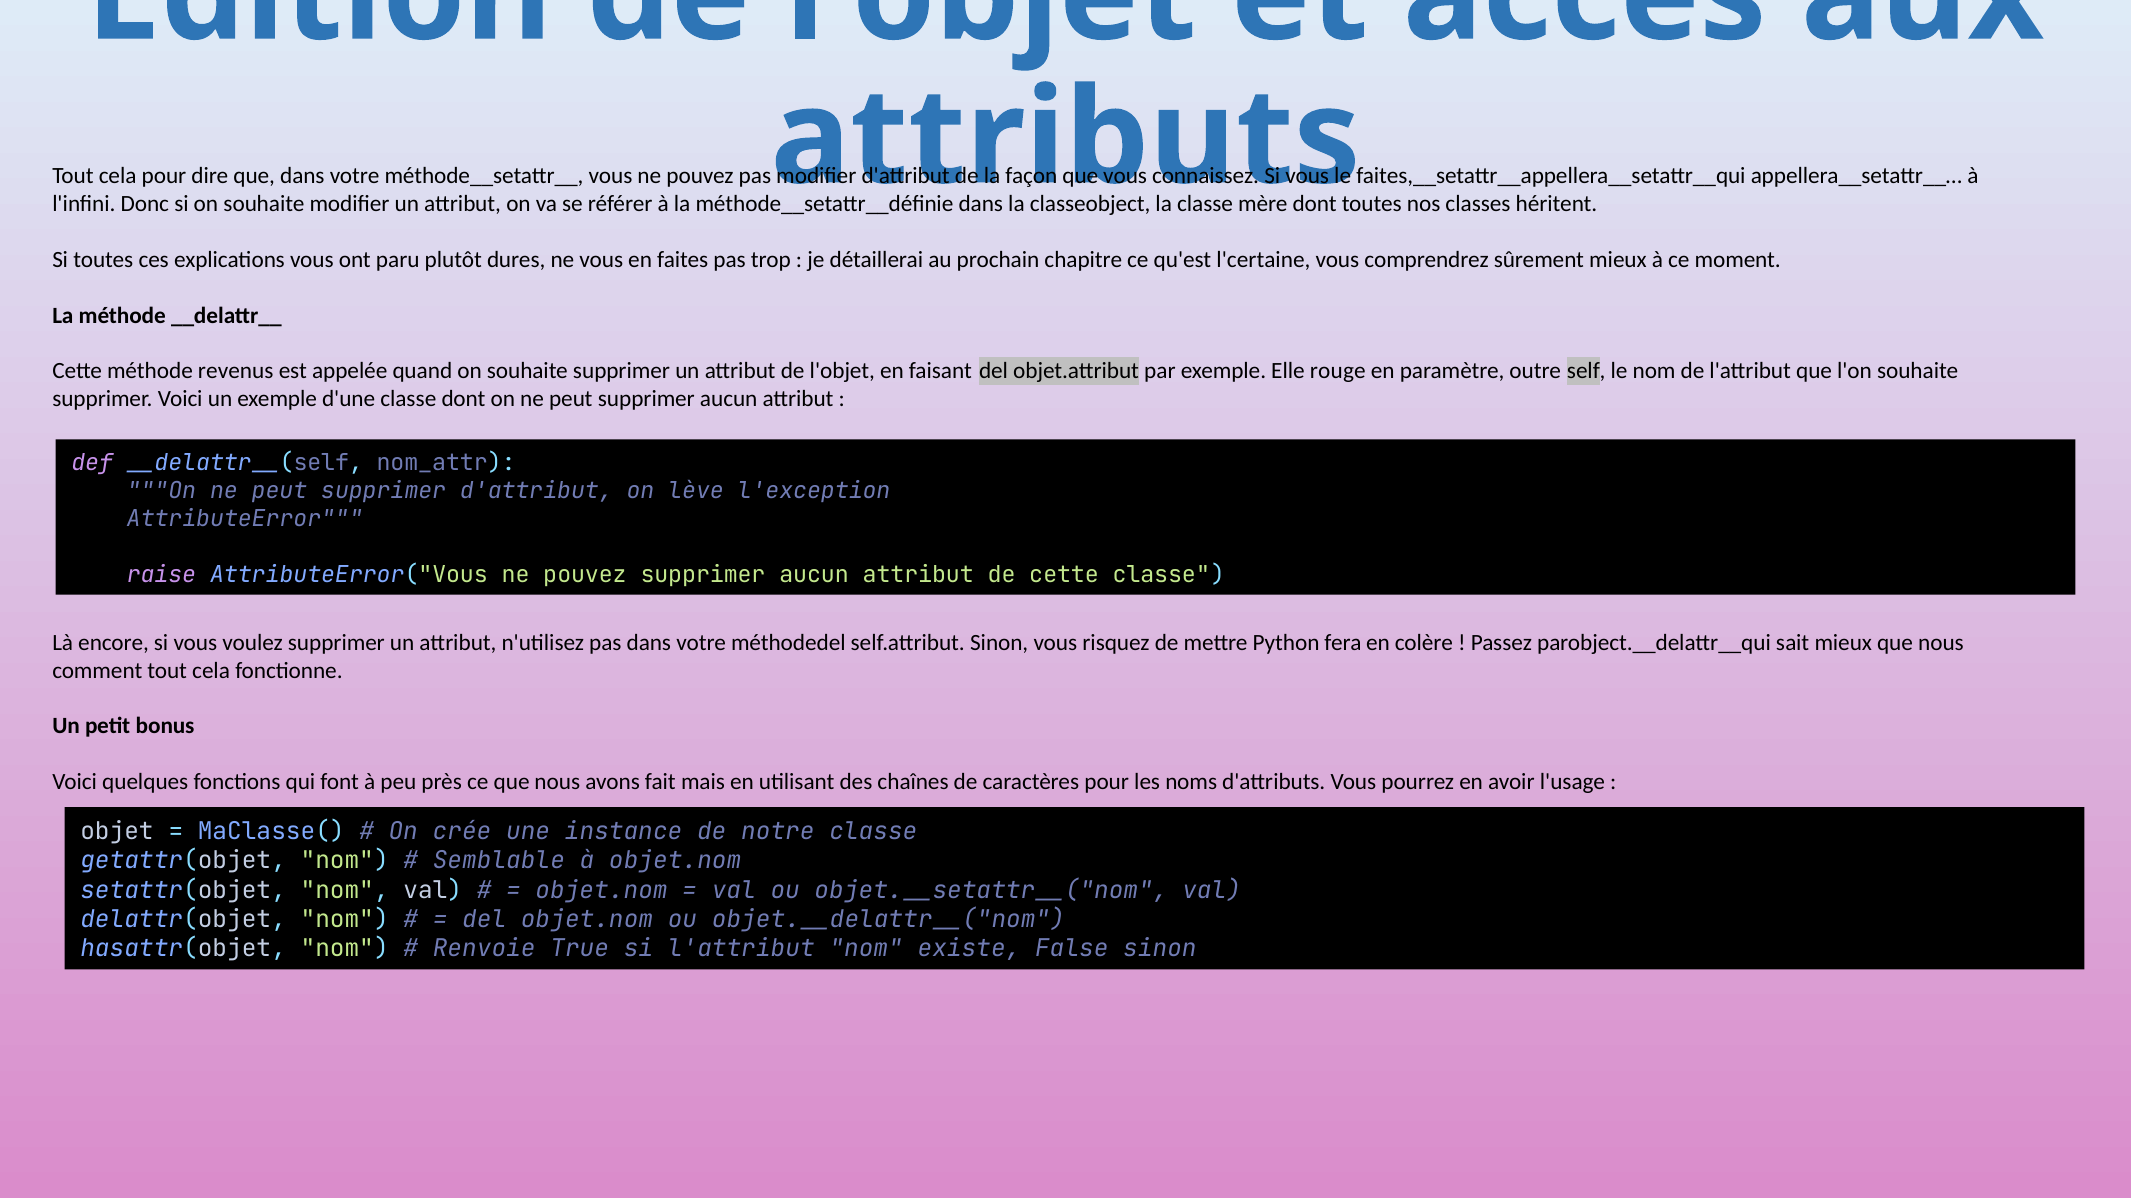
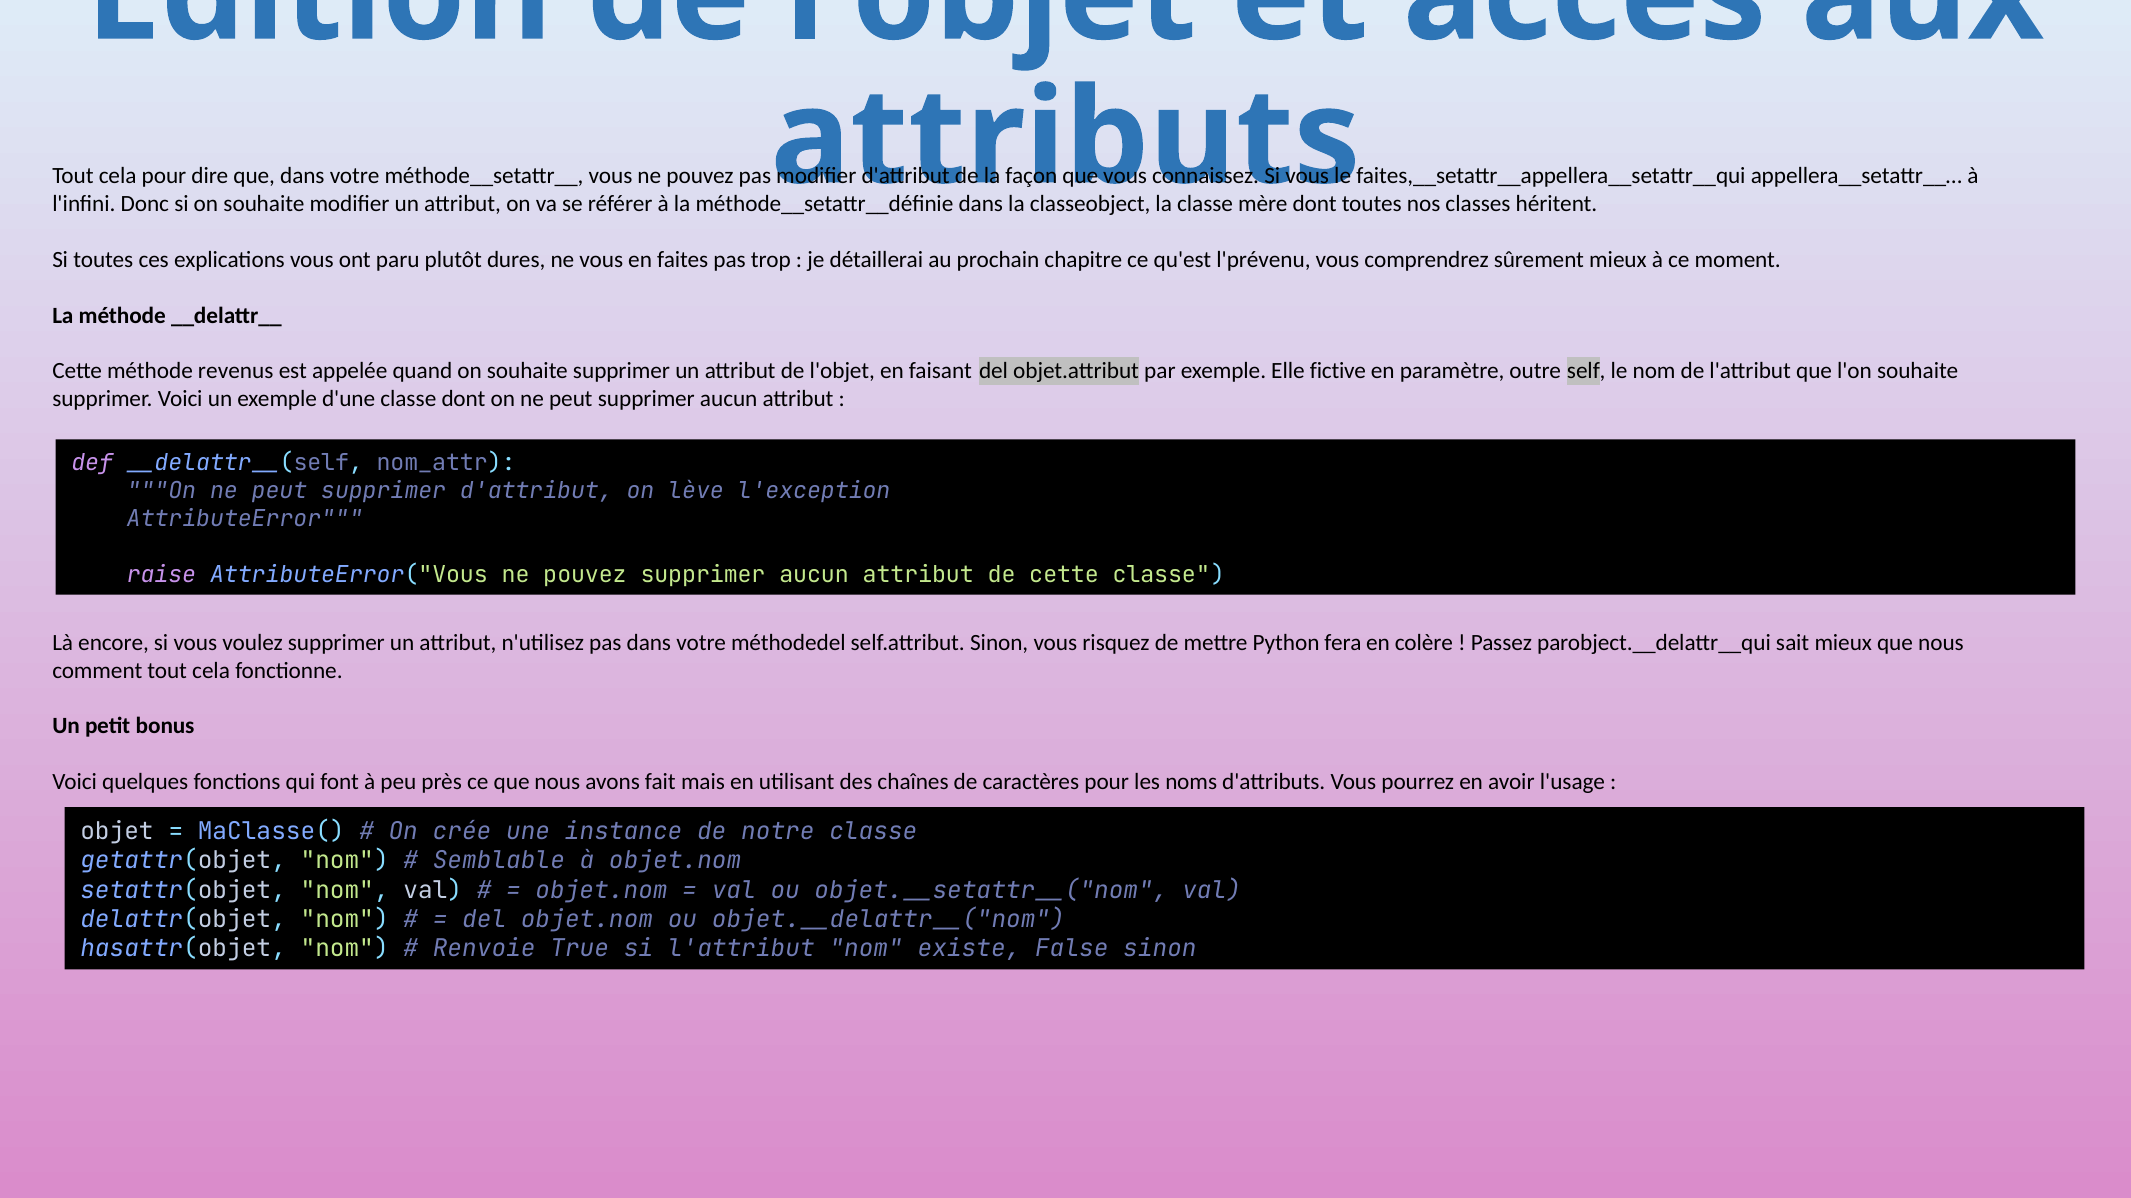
l'certaine: l'certaine -> l'prévenu (1264, 260)
rouge: rouge -> fictive (1338, 371)
